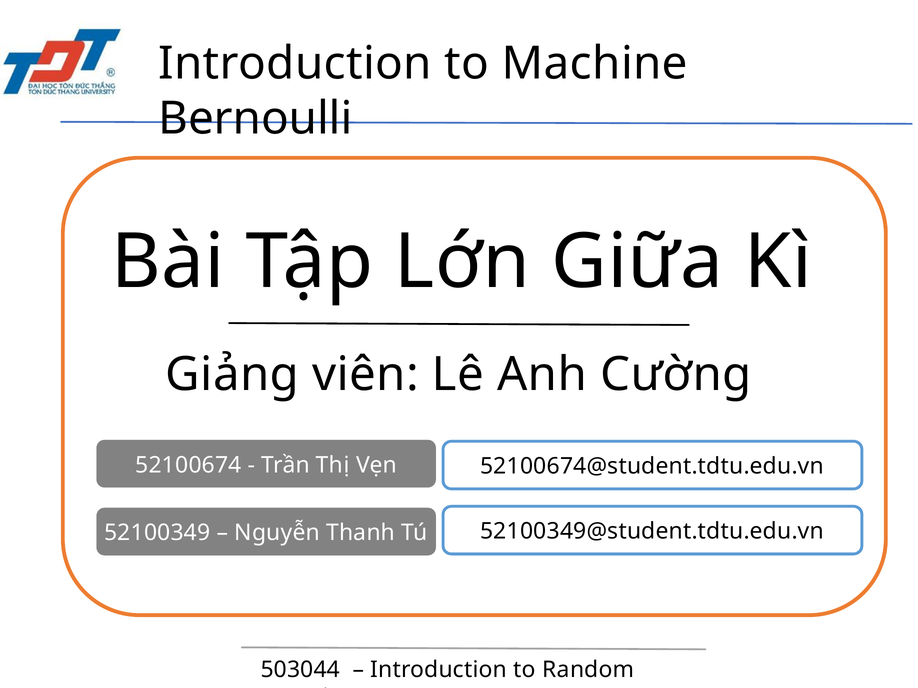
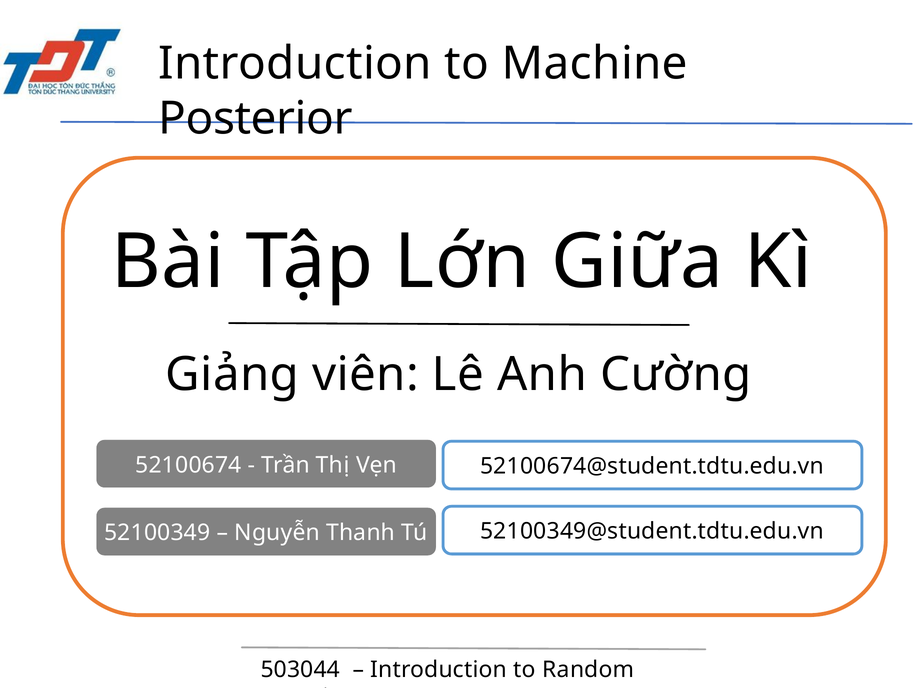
Bernoulli: Bernoulli -> Posterior (256, 119)
